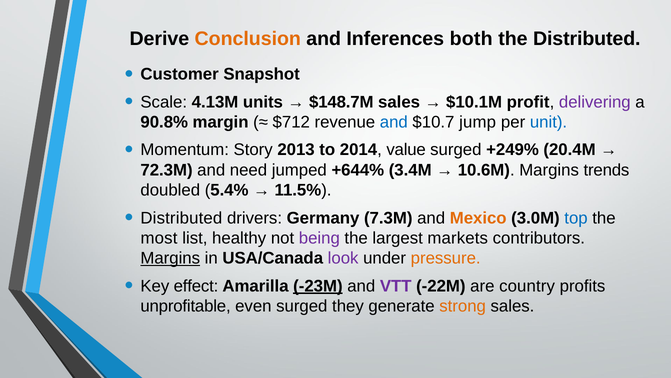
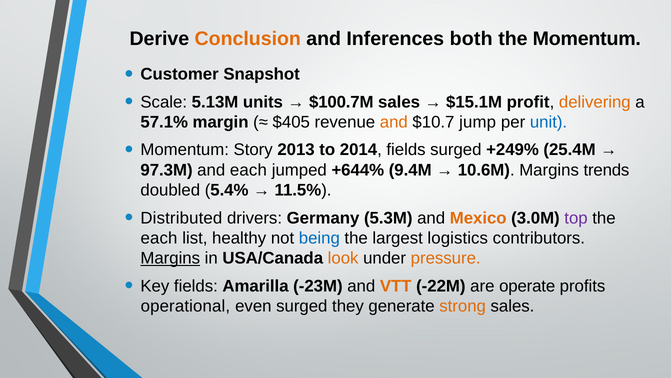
the Distributed: Distributed -> Momentum (587, 39)
4.13M: 4.13M -> 5.13M (215, 102)
$148.7M: $148.7M -> $100.7M (341, 102)
$10.1M: $10.1M -> $15.1M (474, 102)
delivering colour: purple -> orange (595, 102)
90.8%: 90.8% -> 57.1% (164, 122)
$712: $712 -> $405 (291, 122)
and colour: blue -> orange (394, 122)
2014 value: value -> fields (406, 150)
20.4M: 20.4M -> 25.4M (570, 150)
72.3M: 72.3M -> 97.3M (167, 170)
and need: need -> each (248, 170)
3.4M: 3.4M -> 9.4M (410, 170)
7.3M: 7.3M -> 5.3M (388, 218)
top colour: blue -> purple (576, 218)
most: most -> each (159, 238)
being colour: purple -> blue (319, 238)
markets: markets -> logistics (458, 238)
look colour: purple -> orange (343, 258)
Key effect: effect -> fields (196, 286)
-23M underline: present -> none (318, 286)
VTT colour: purple -> orange (396, 286)
country: country -> operate (527, 286)
unprofitable: unprofitable -> operational (185, 306)
